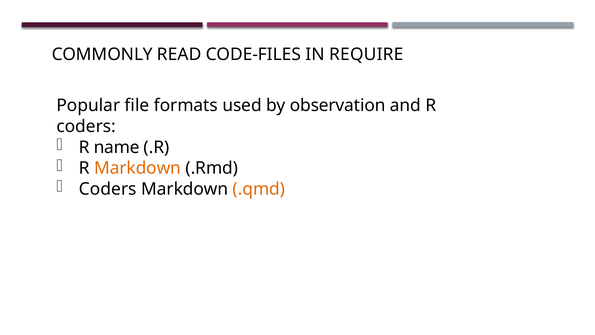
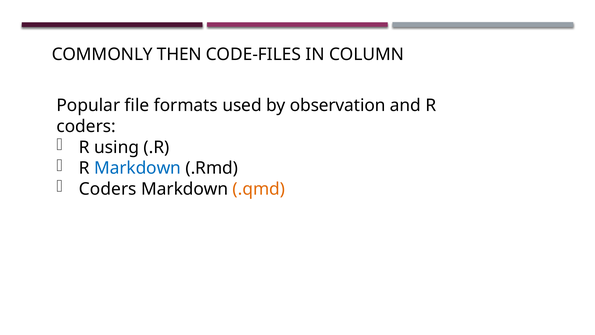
READ: READ -> THEN (179, 54)
REQUIRE: REQUIRE -> COLUMN (366, 54)
name: name -> using (117, 147)
Markdown colour: orange -> blue (138, 168)
